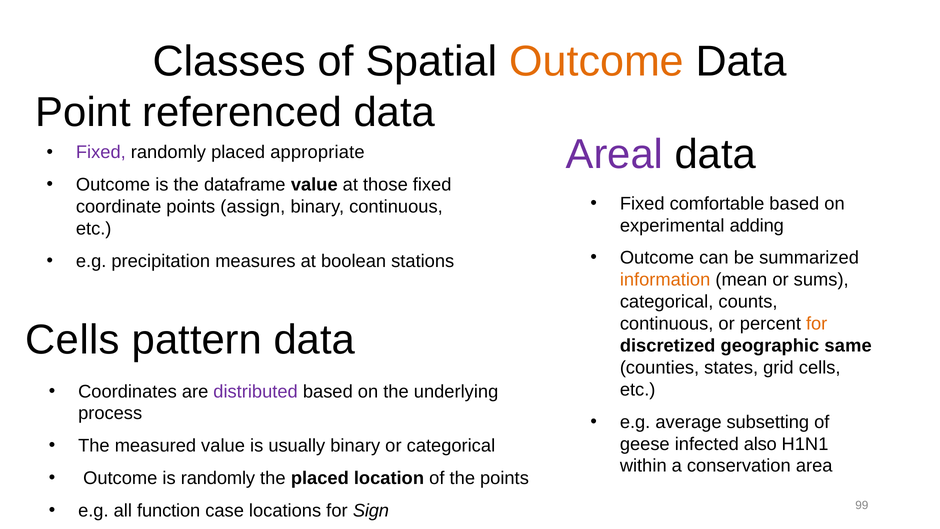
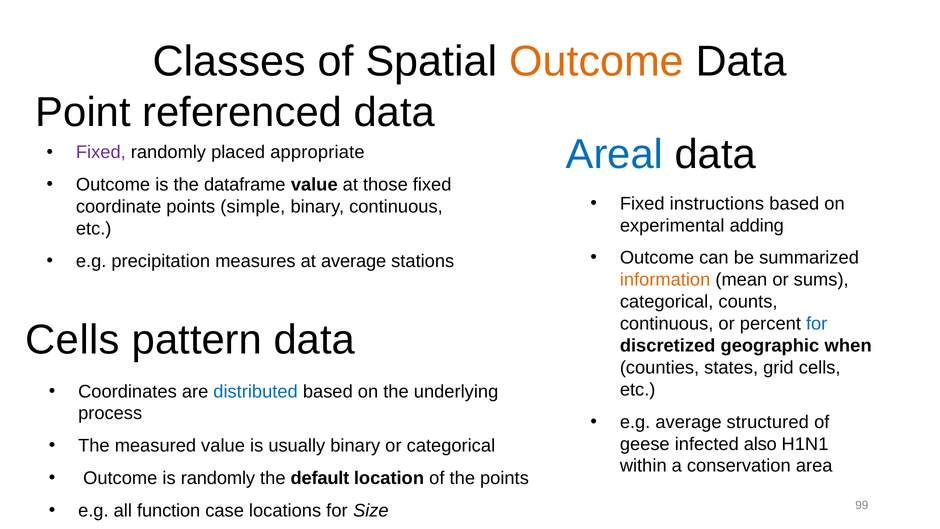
Areal colour: purple -> blue (614, 154)
comfortable: comfortable -> instructions (717, 203)
assign: assign -> simple (253, 207)
at boolean: boolean -> average (354, 261)
for colour: orange -> blue (817, 324)
same: same -> when (848, 346)
distributed colour: purple -> blue (256, 391)
subsetting: subsetting -> structured (768, 422)
the placed: placed -> default (320, 478)
Sign: Sign -> Size (371, 510)
